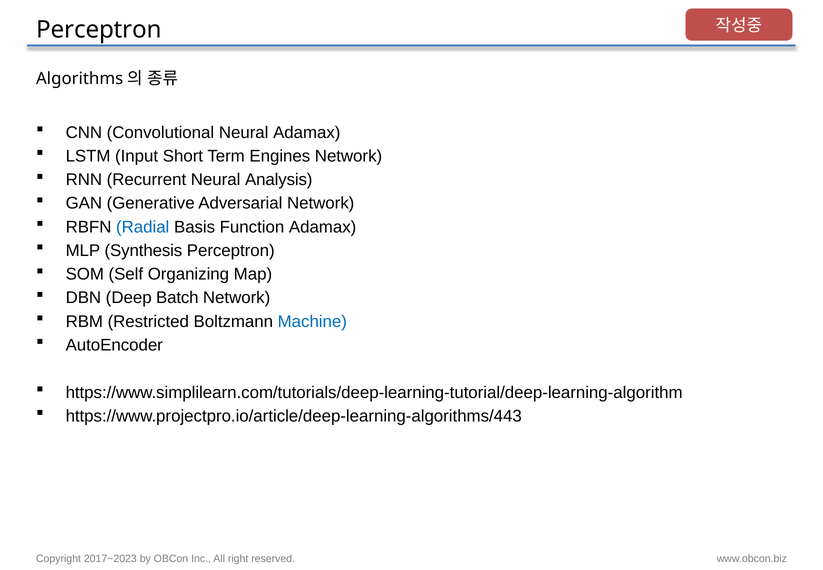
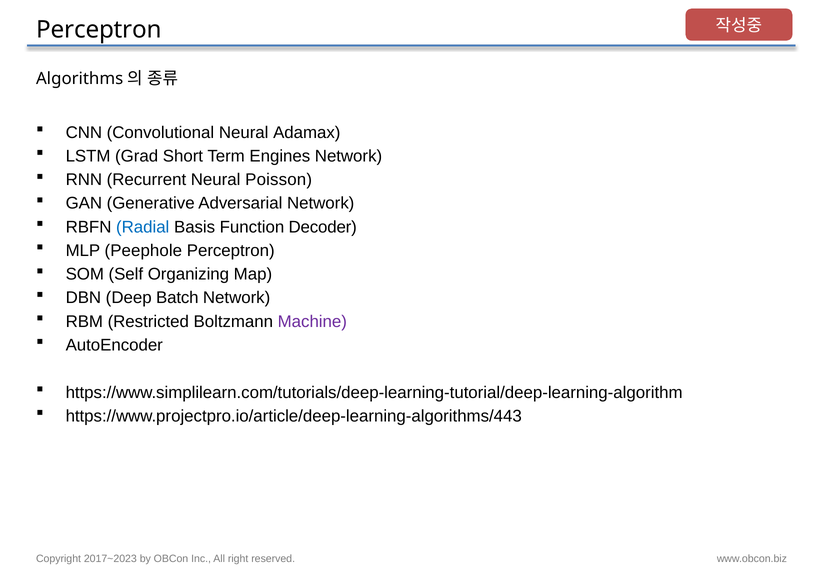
Input: Input -> Grad (137, 156)
Analysis: Analysis -> Poisson (279, 180)
Function Adamax: Adamax -> Decoder (323, 227)
Synthesis: Synthesis -> Peephole (143, 251)
Machine colour: blue -> purple (312, 321)
